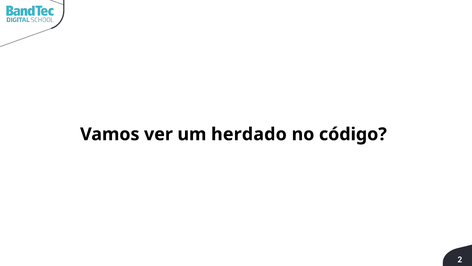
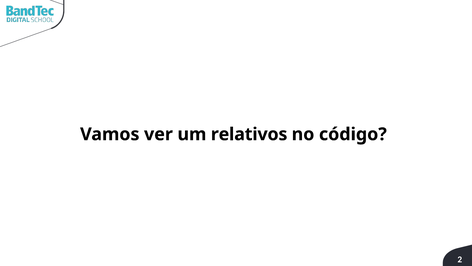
herdado: herdado -> relativos (249, 134)
